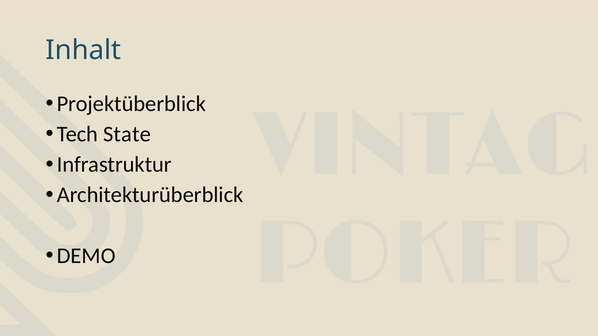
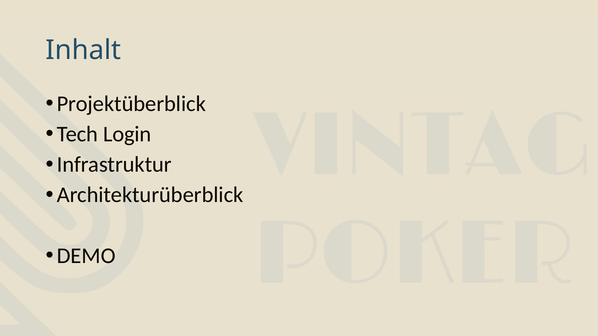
State: State -> Login (127, 134)
